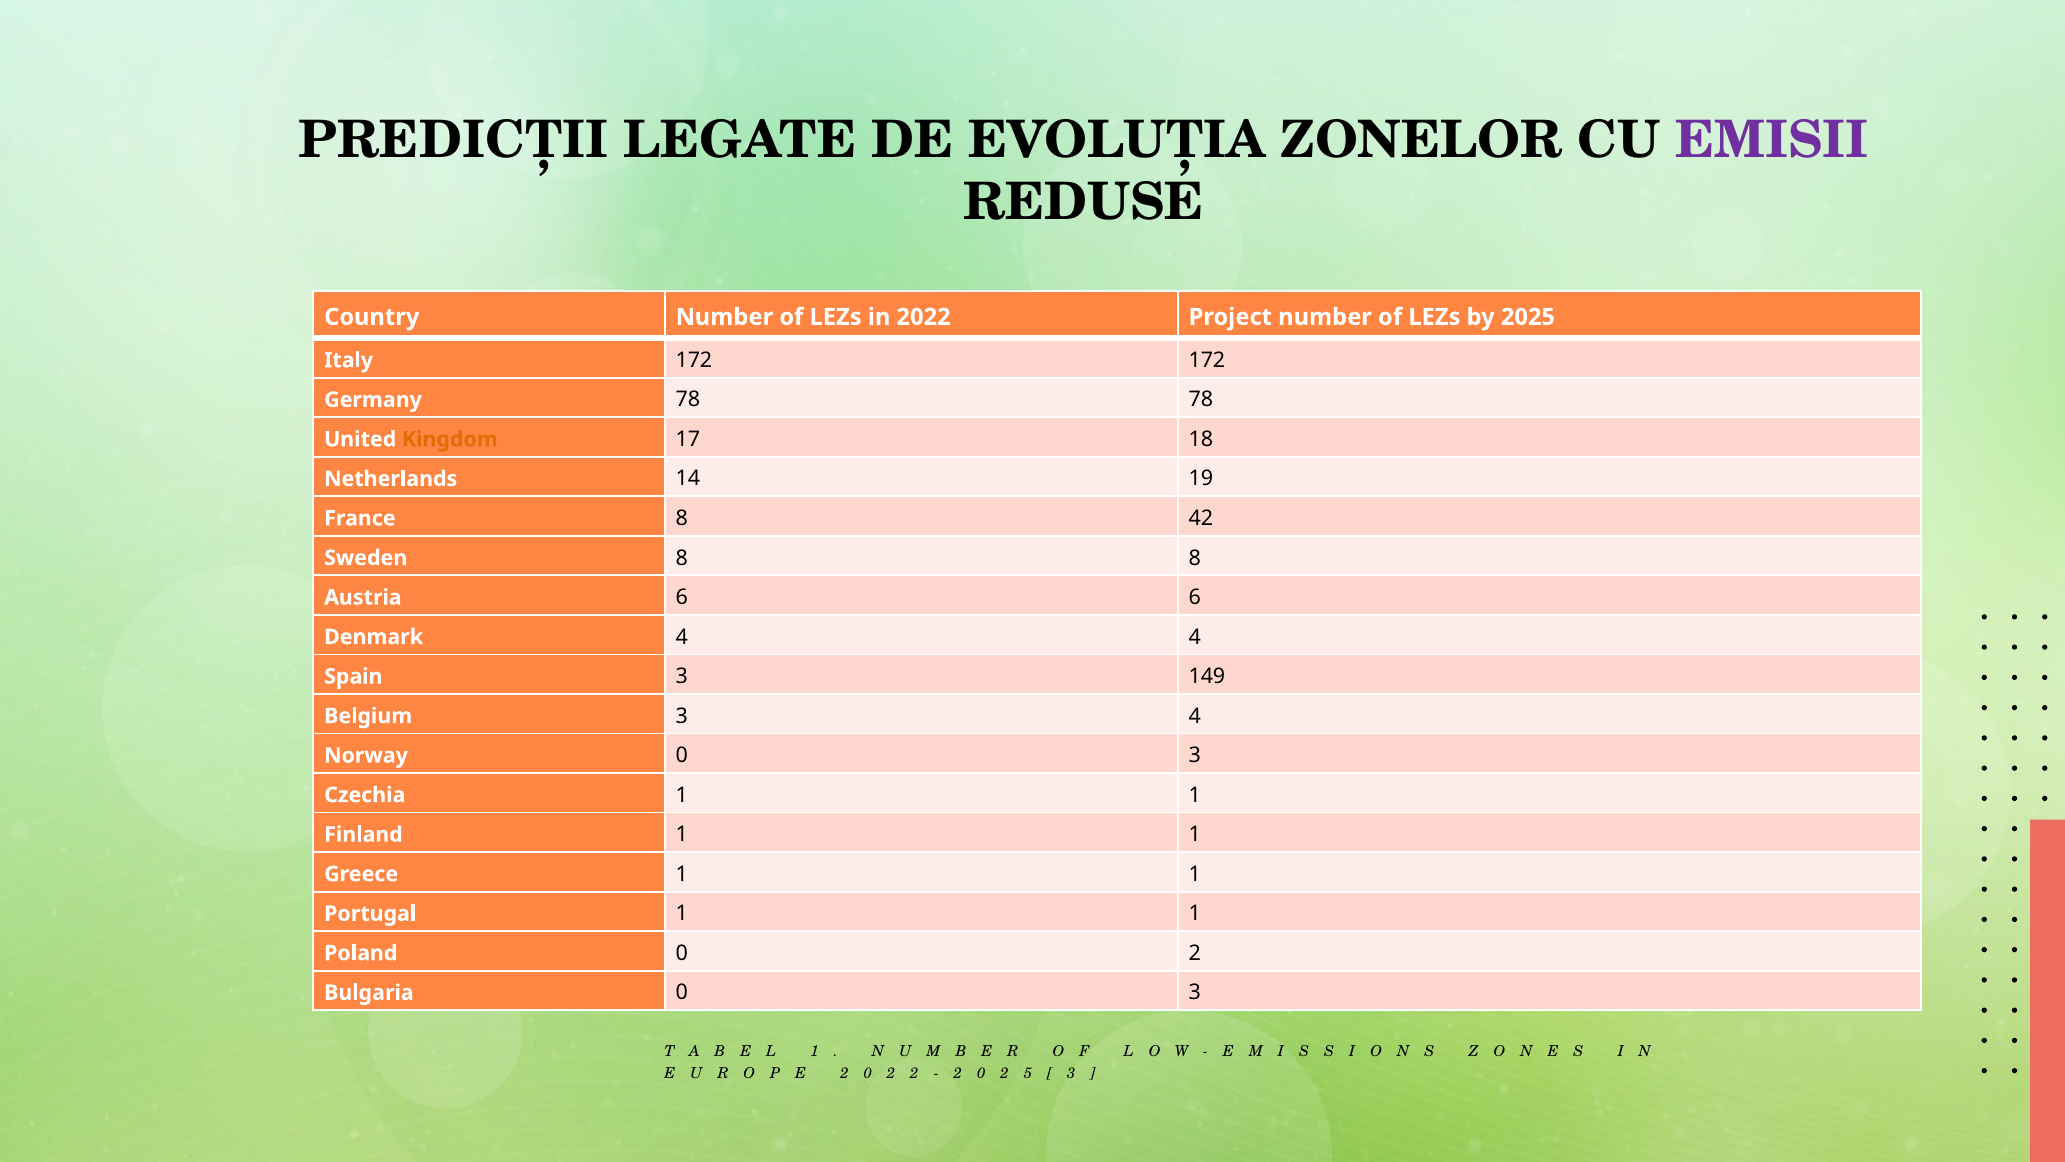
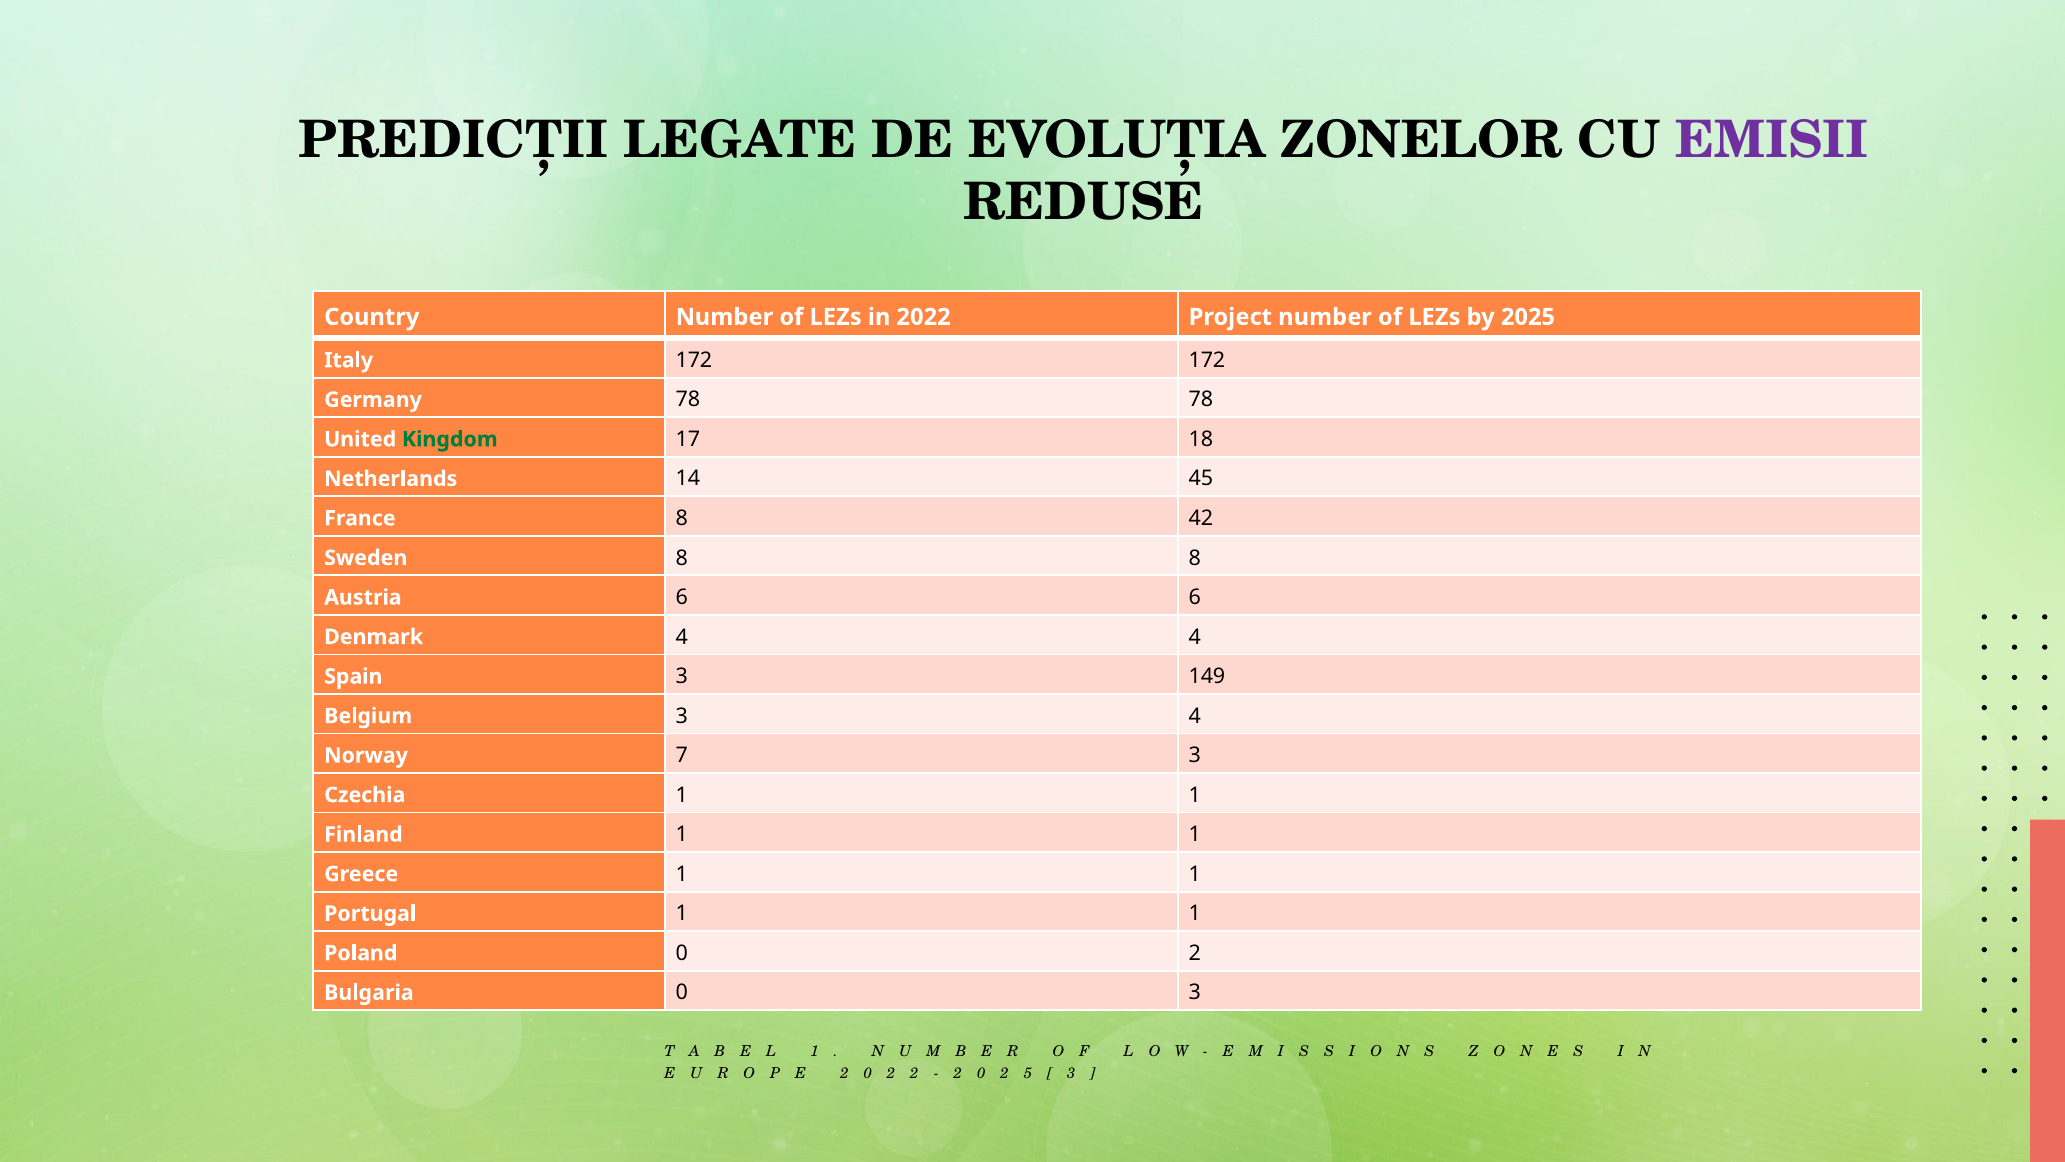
Kingdom colour: orange -> green (450, 439)
19: 19 -> 45 (1201, 479)
Norway 0: 0 -> 7 (682, 755)
